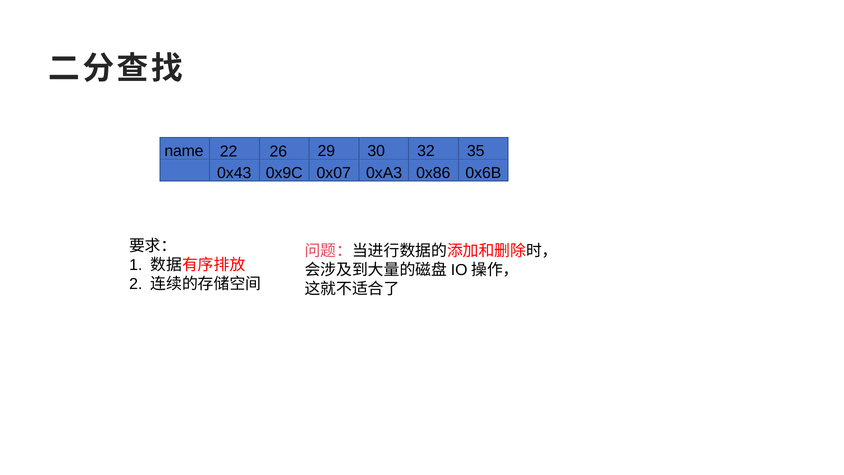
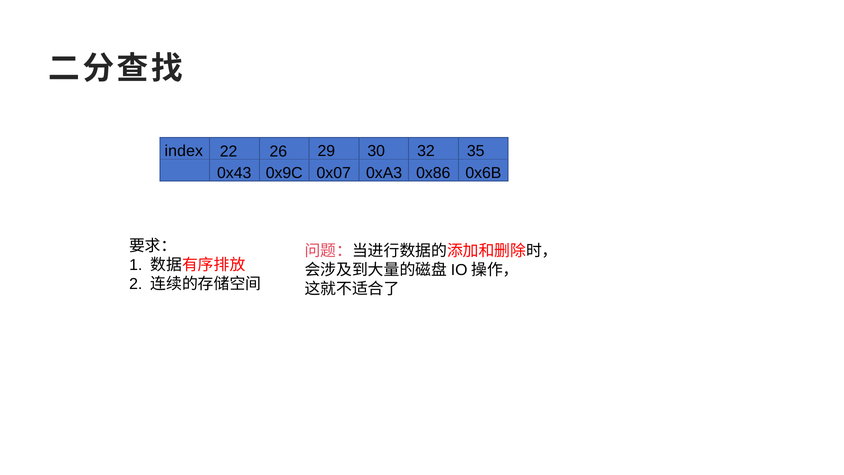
name: name -> index (184, 151)
